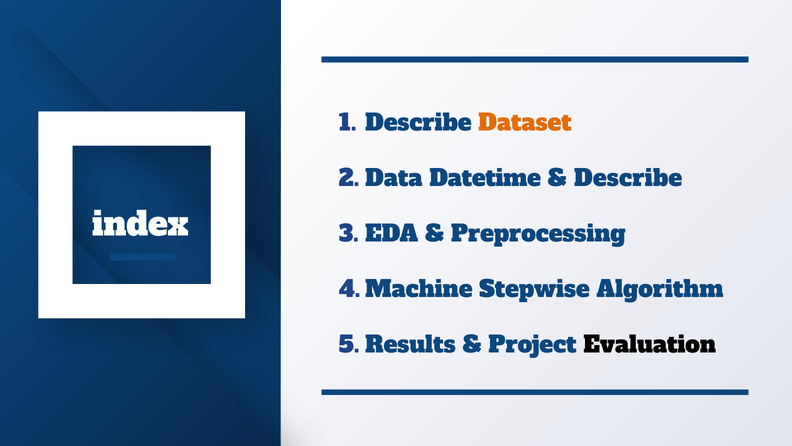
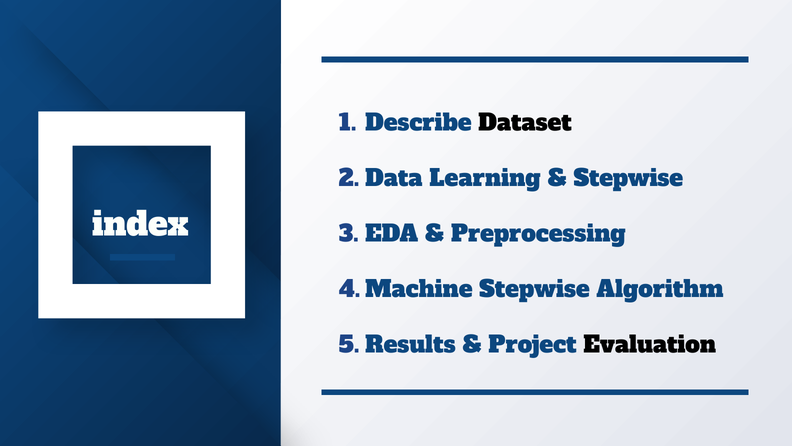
Dataset colour: orange -> black (525, 123)
Datetime: Datetime -> Learning (485, 178)
Describe: Describe -> Stepwise (628, 178)
